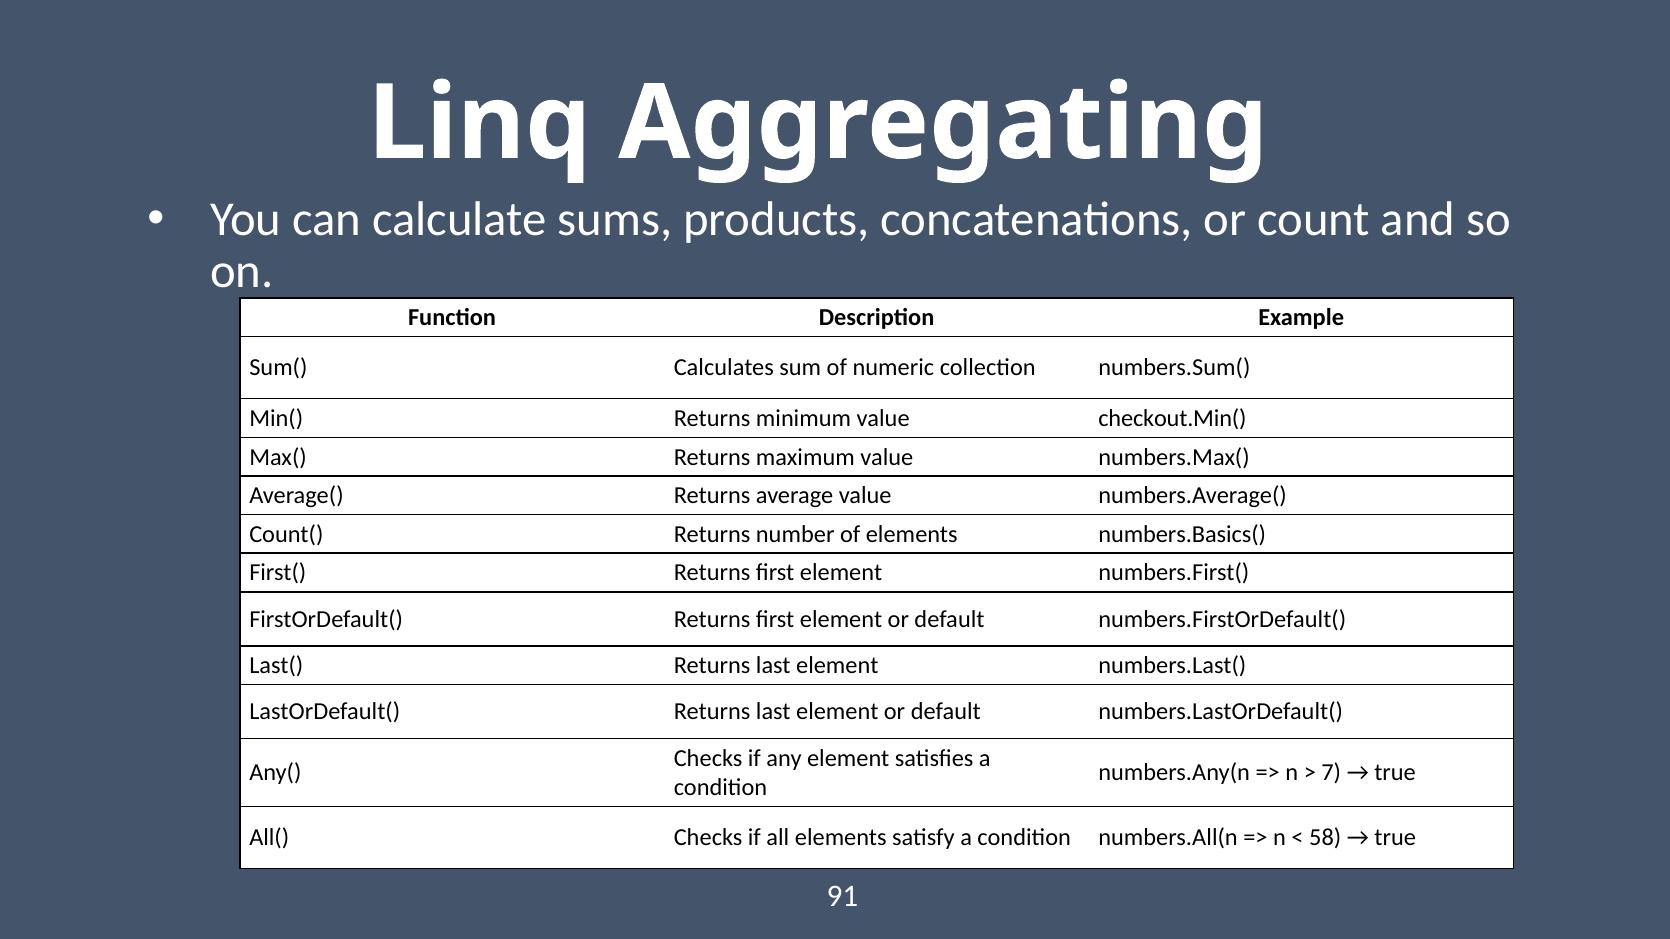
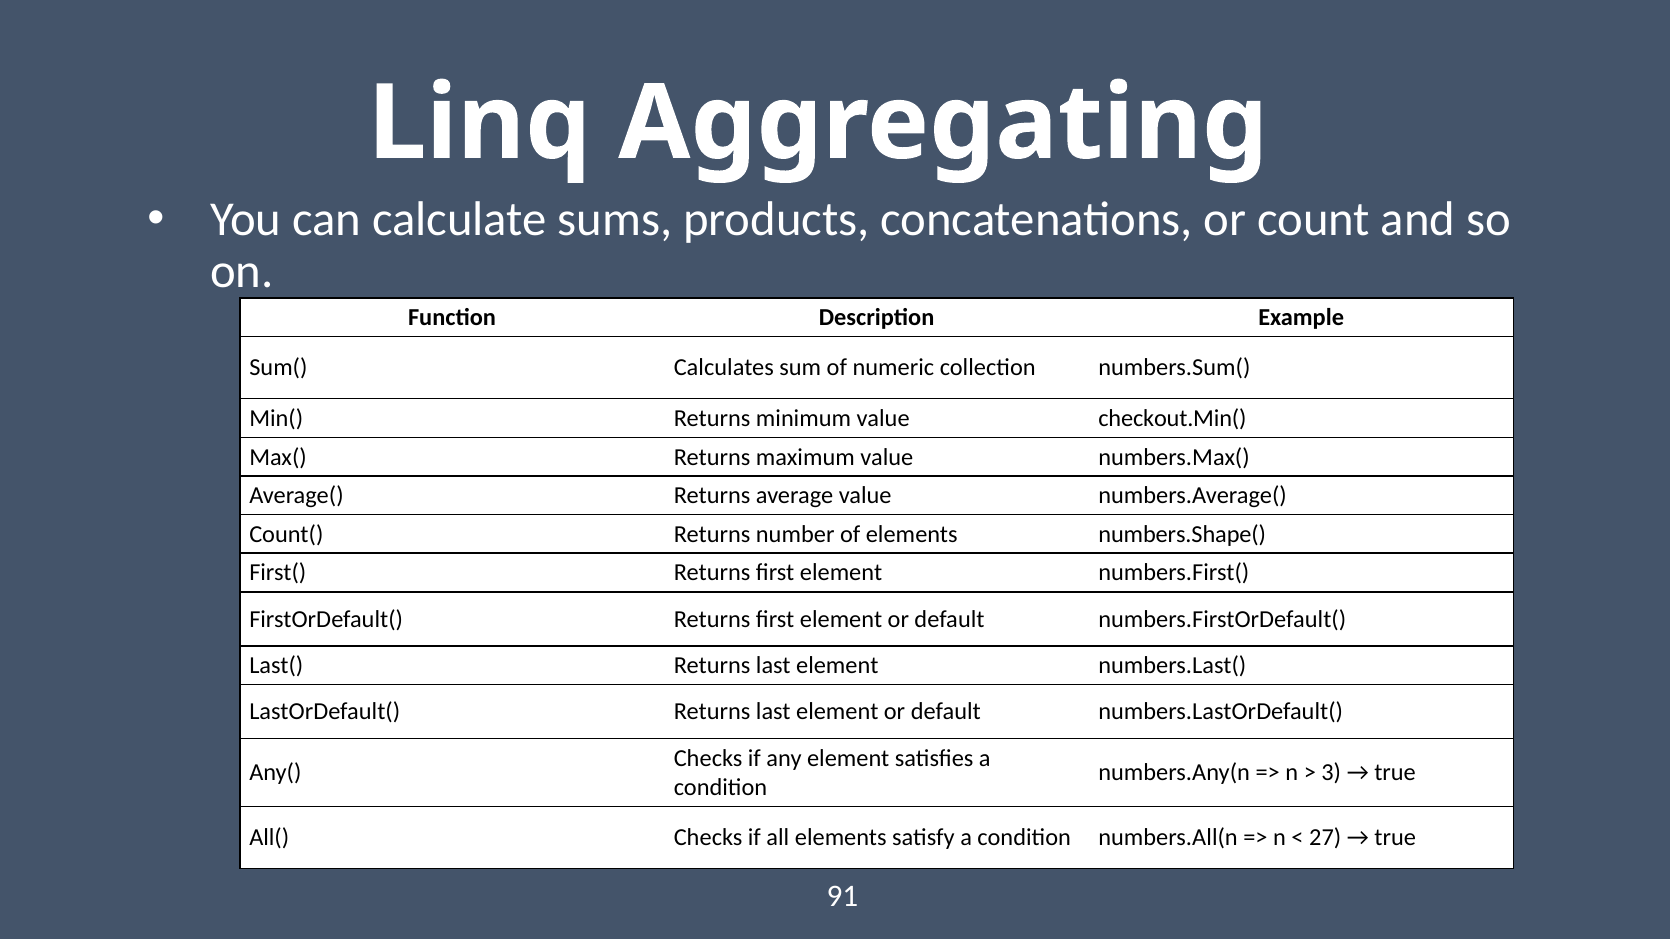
numbers.Basics(: numbers.Basics( -> numbers.Shape( (1182, 535)
7: 7 -> 3 (1331, 773)
58: 58 -> 27 (1325, 838)
